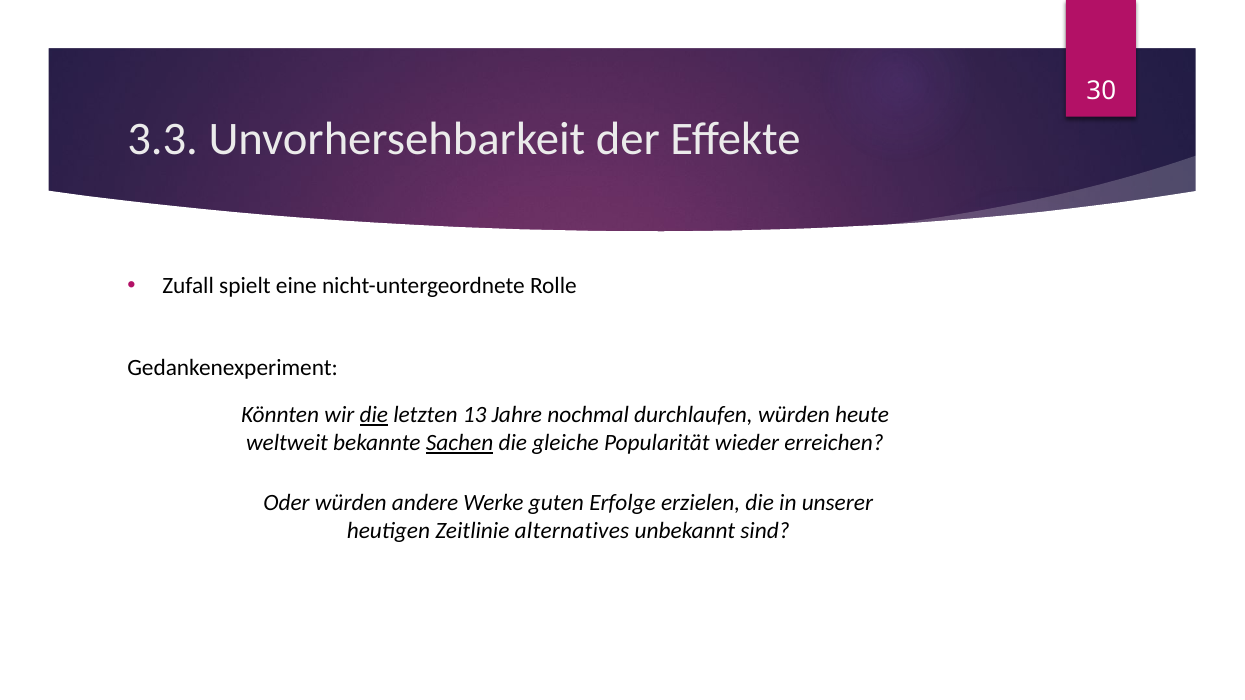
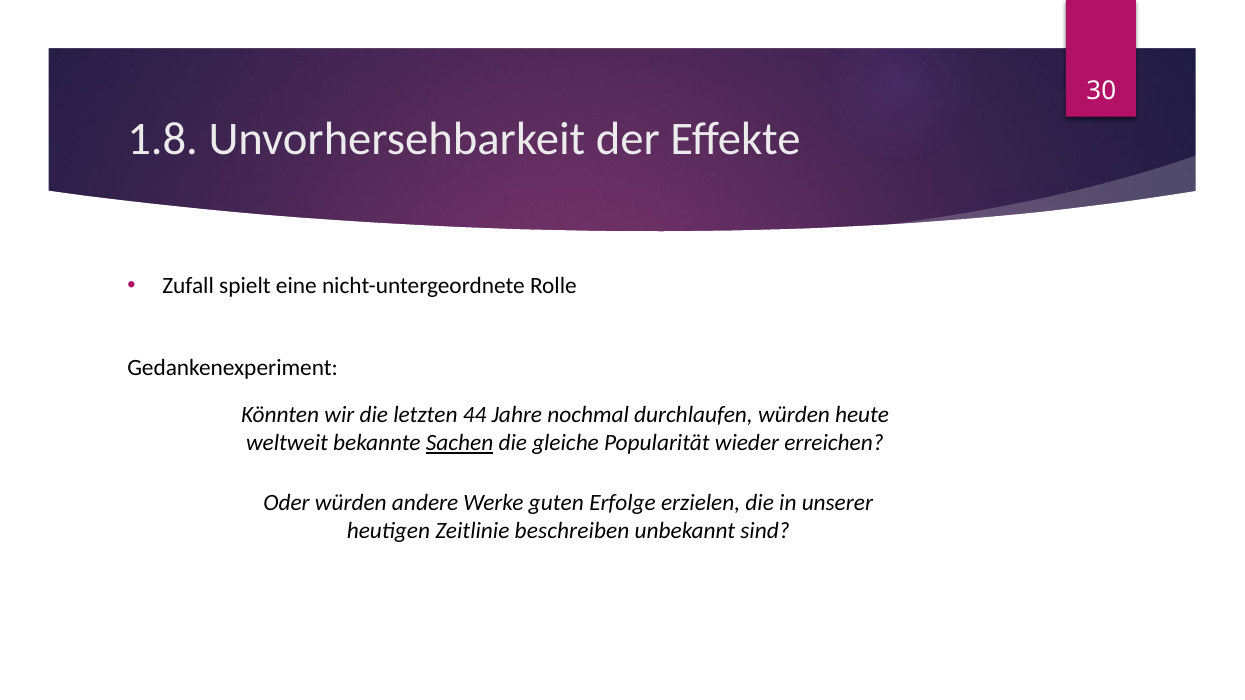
3.3: 3.3 -> 1.8 (163, 139)
die underline: present -> none (374, 415)
13: 13 -> 44 (475, 415)
alternatives: alternatives -> beschreiben (572, 532)
